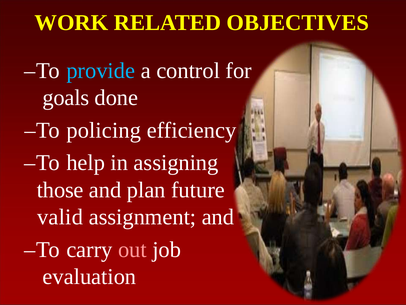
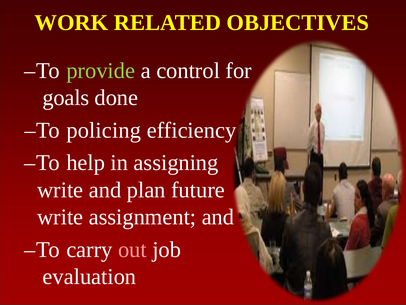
provide colour: light blue -> light green (101, 70)
those: those -> write (60, 190)
valid: valid -> write (60, 217)
